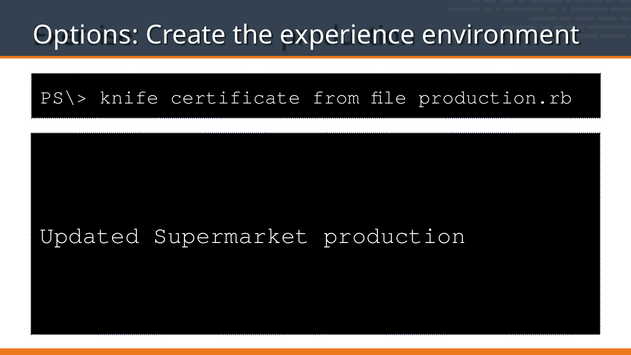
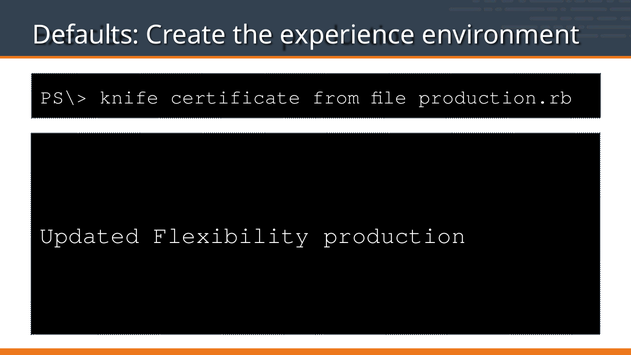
Options: Options -> Defaults (86, 35)
Supermarket: Supermarket -> Flexibility (232, 235)
